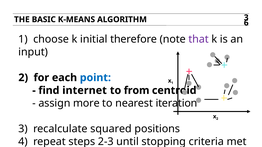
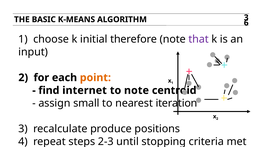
point colour: blue -> orange (95, 78)
to from: from -> note (136, 90)
more: more -> small (86, 103)
squared: squared -> produce (111, 129)
